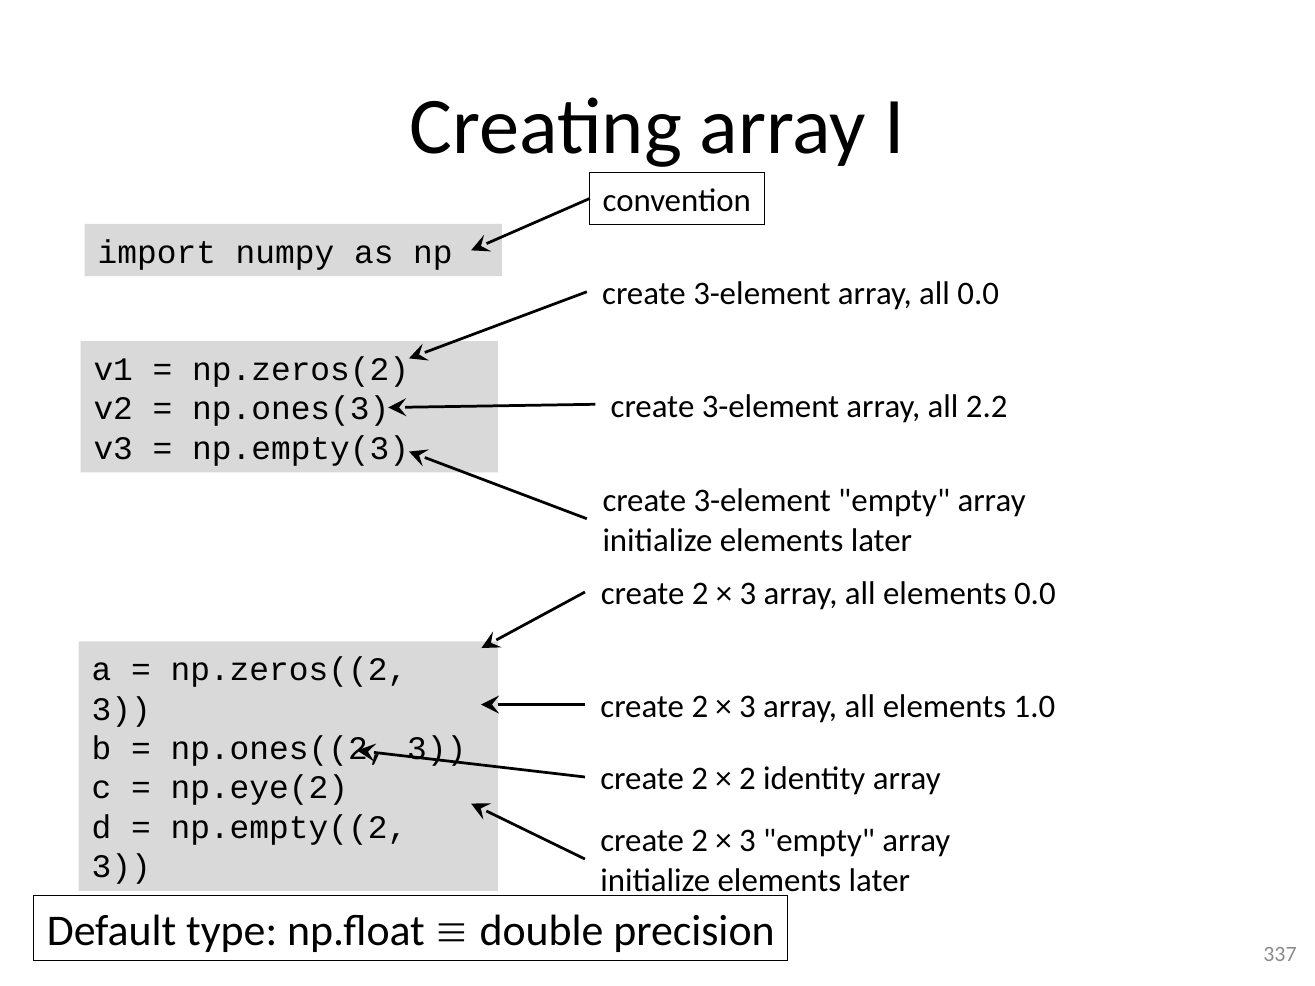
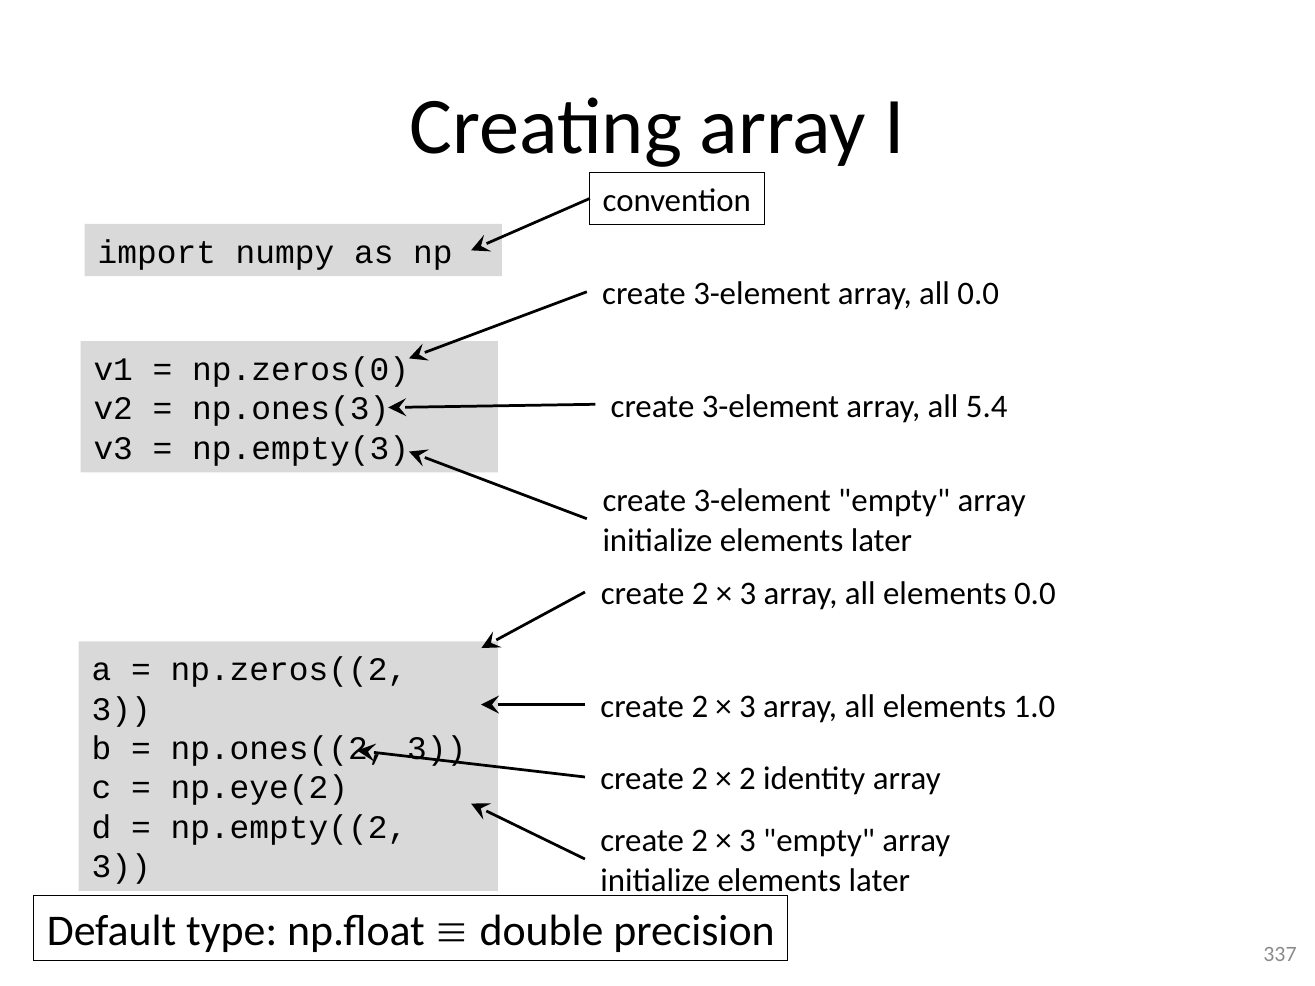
np.zeros(2: np.zeros(2 -> np.zeros(0 (301, 370)
2.2: 2.2 -> 5.4 (987, 406)
